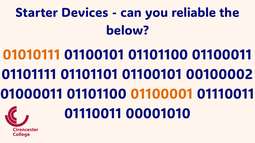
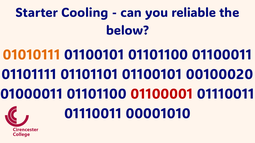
Devices: Devices -> Cooling (85, 13)
00100002: 00100002 -> 00100020 (220, 75)
01100001 colour: orange -> red (162, 94)
